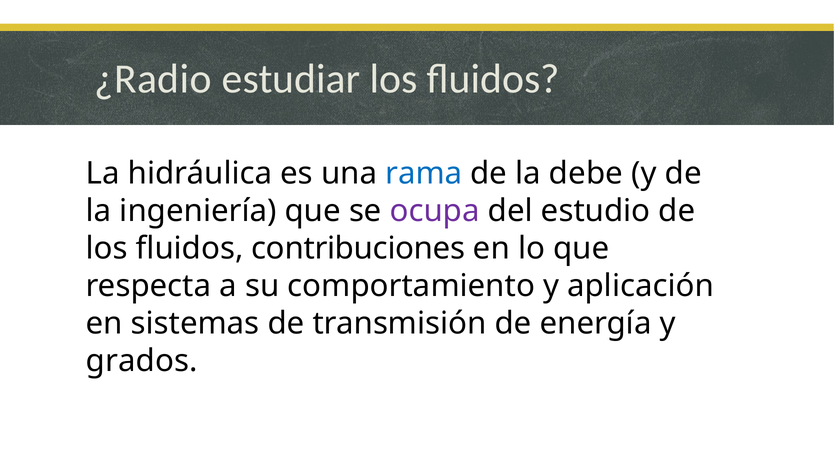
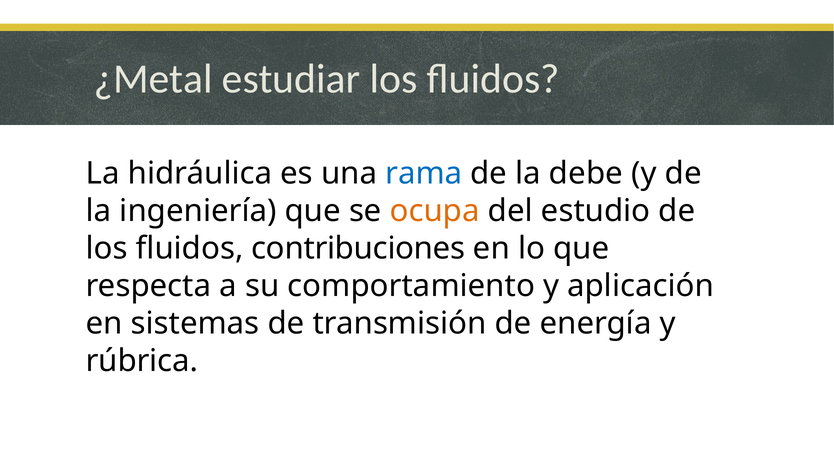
¿Radio: ¿Radio -> ¿Metal (153, 79)
ocupa colour: purple -> orange (435, 211)
grados: grados -> rúbrica (142, 361)
